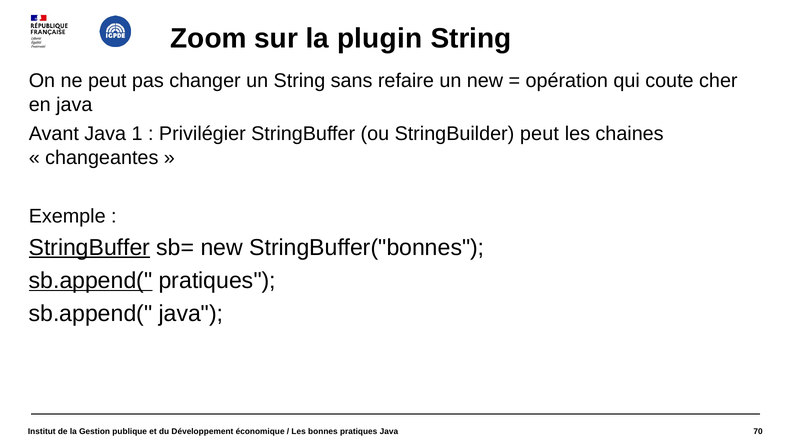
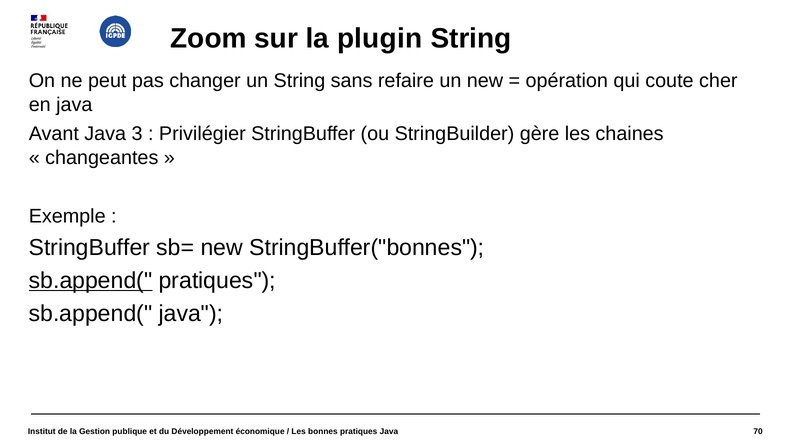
1: 1 -> 3 (137, 134)
StringBuilder peut: peut -> gère (540, 134)
StringBuffer underline: present -> none (89, 247)
